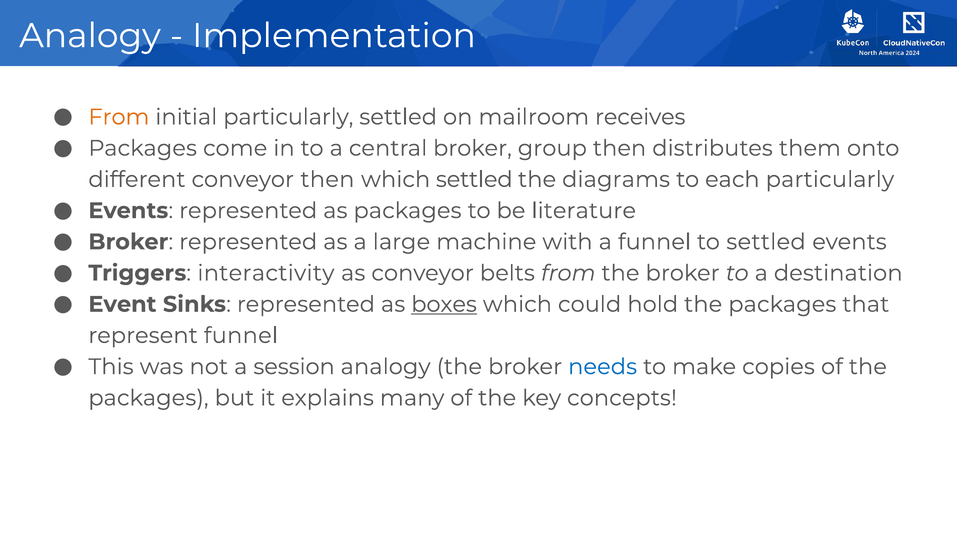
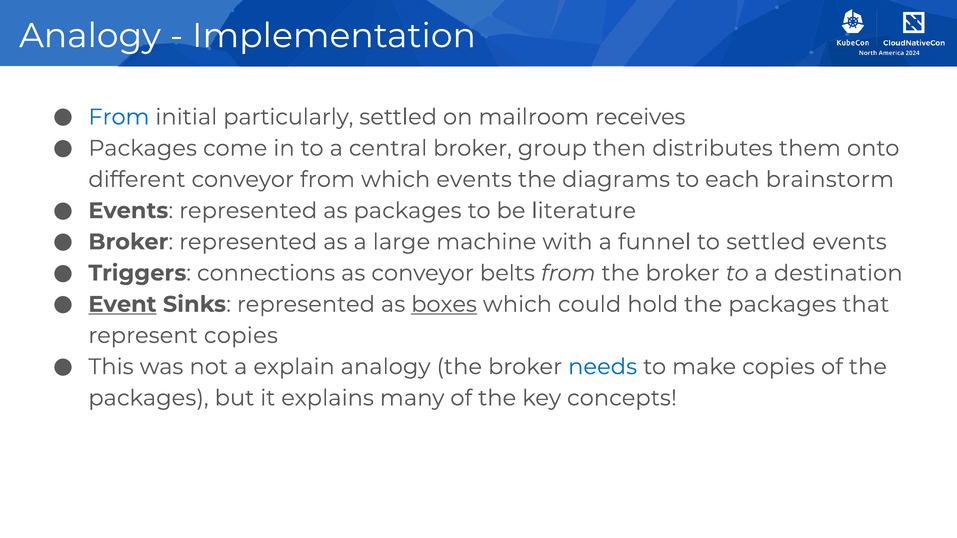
From colour: orange -> blue (119, 117)
conveyor then: then -> from (327, 180)
which settled: settled -> events (474, 180)
each particularly: particularly -> brainstorm (830, 180)
interactivity: interactivity -> connections (266, 273)
Event underline: none -> present (122, 305)
represent funnel: funnel -> copies (241, 336)
session: session -> explain (294, 367)
